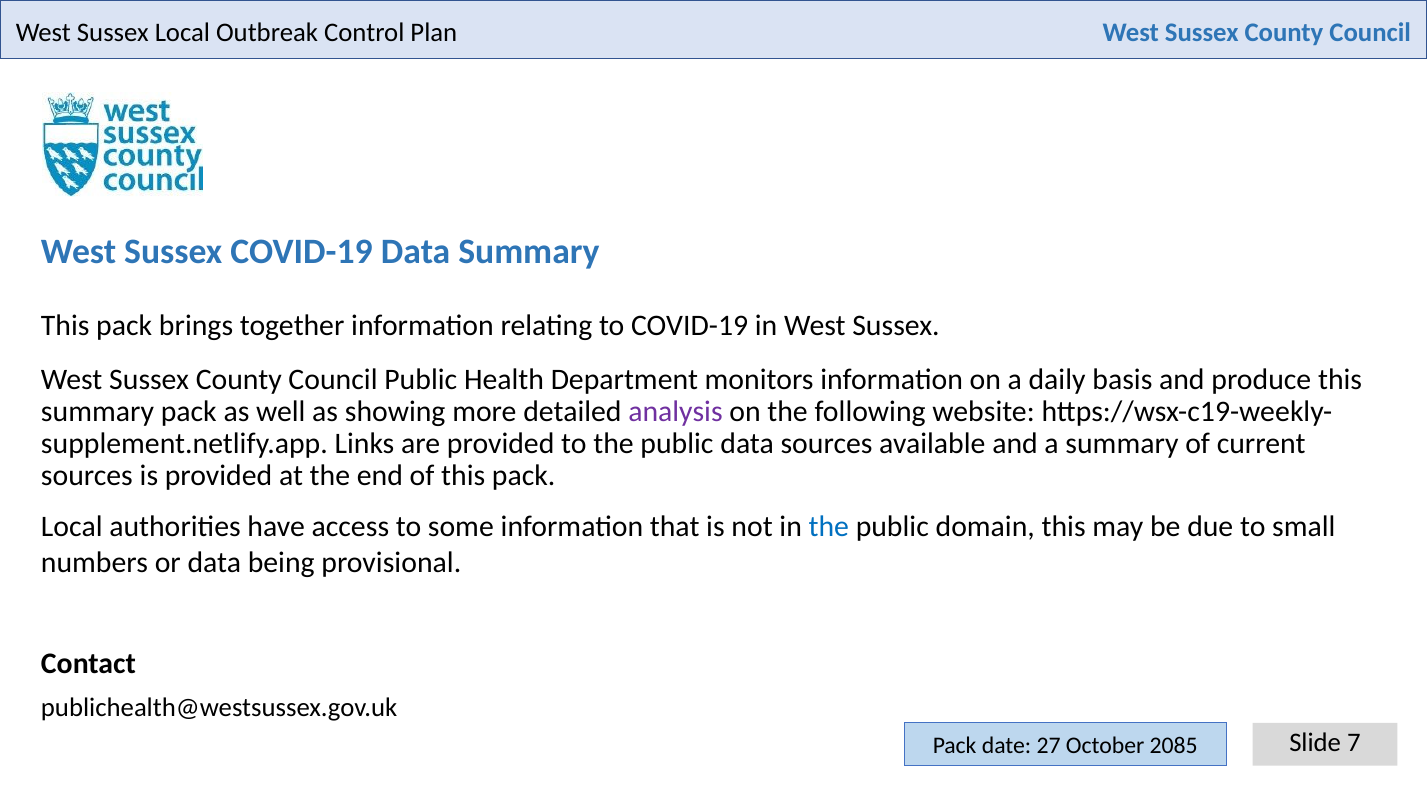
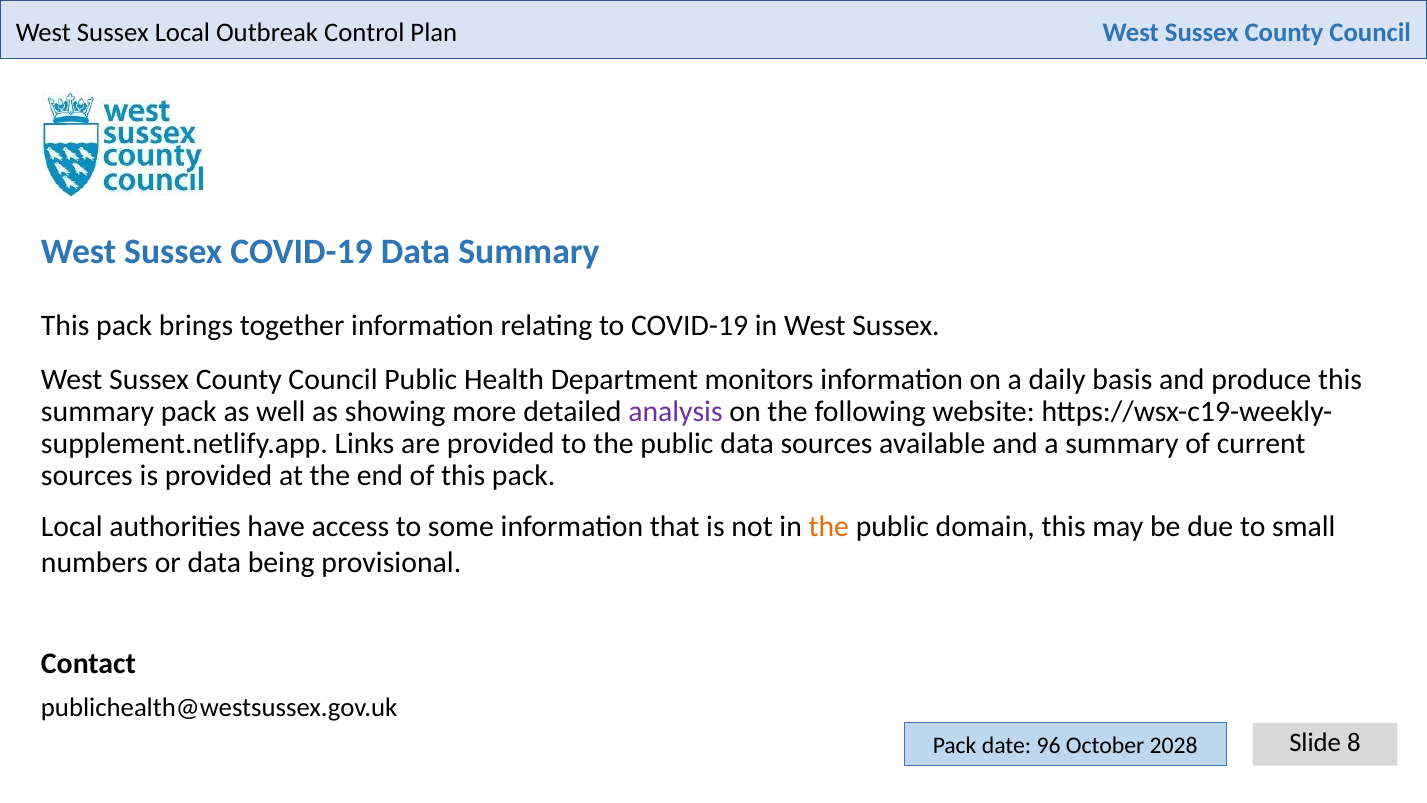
the colour: blue -> orange (829, 526)
7: 7 -> 8 (1354, 742)
27: 27 -> 96 (1049, 746)
2085: 2085 -> 2028 (1174, 746)
